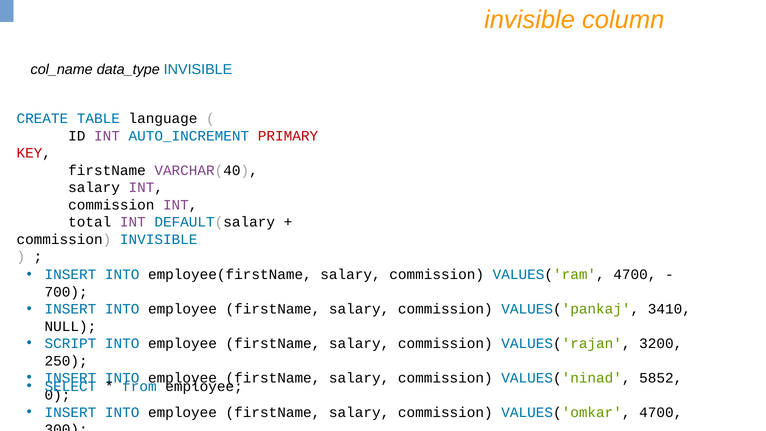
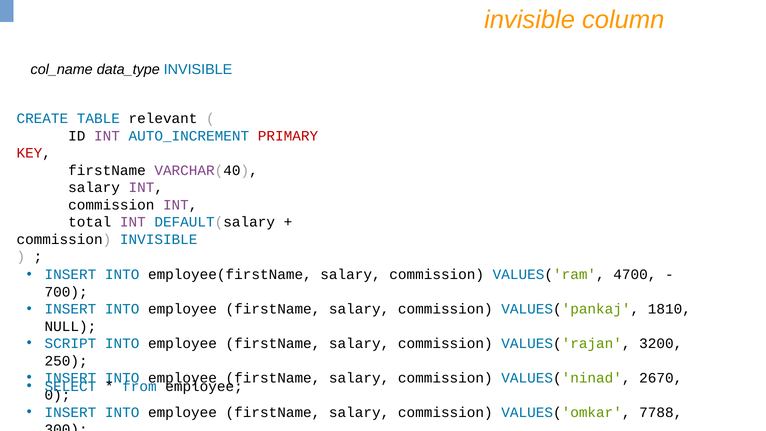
language: language -> relevant (163, 119)
3410: 3410 -> 1810 (669, 309)
5852: 5852 -> 2670 (661, 378)
VALUES('omkar 4700: 4700 -> 7788 (661, 412)
